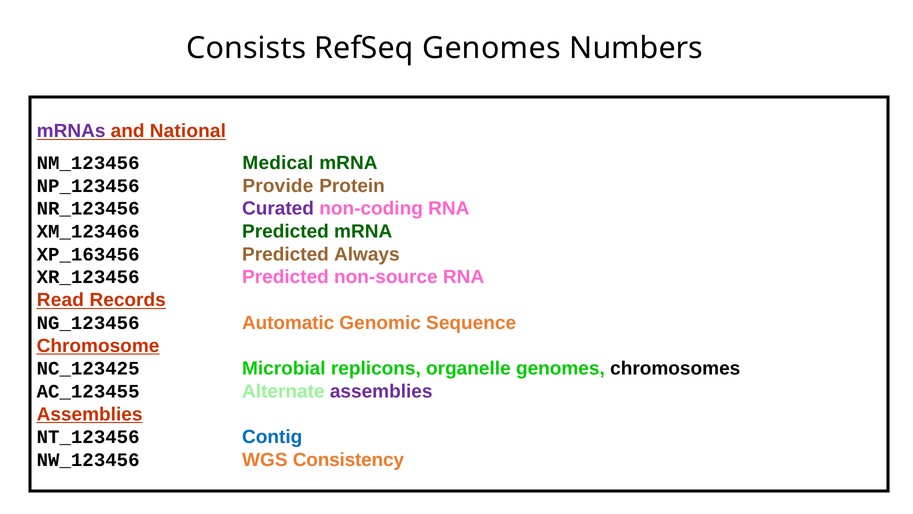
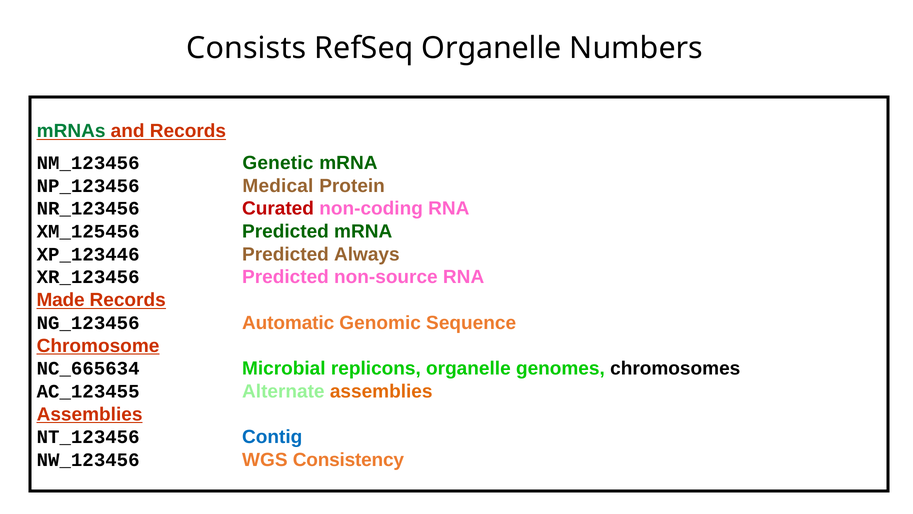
RefSeq Genomes: Genomes -> Organelle (492, 48)
mRNAs colour: purple -> green (71, 131)
and National: National -> Records (188, 131)
Medical: Medical -> Genetic (278, 163)
Provide: Provide -> Medical (278, 186)
Curated colour: purple -> red (278, 208)
XM_123466: XM_123466 -> XM_125456 (88, 231)
XP_163456: XP_163456 -> XP_123446 (88, 254)
Read: Read -> Made (61, 300)
NC_123425: NC_123425 -> NC_665634 (88, 368)
assemblies colour: purple -> orange (381, 391)
